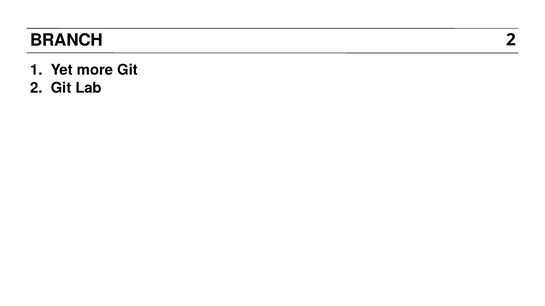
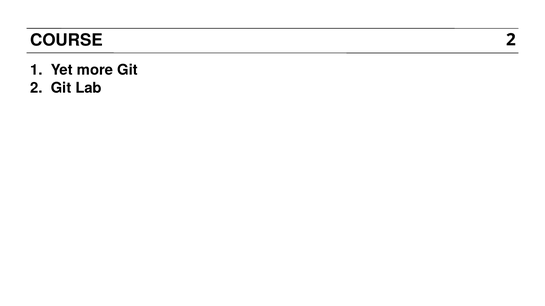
BRANCH: BRANCH -> COURSE (66, 40)
